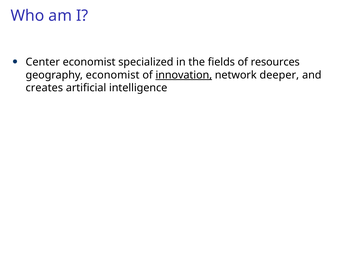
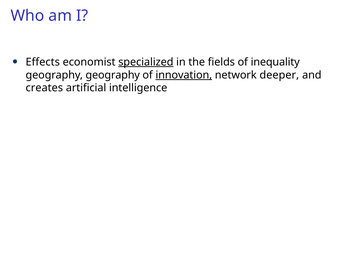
Center: Center -> Effects (43, 62)
specialized underline: none -> present (146, 62)
resources: resources -> inequality (275, 62)
geography economist: economist -> geography (113, 75)
